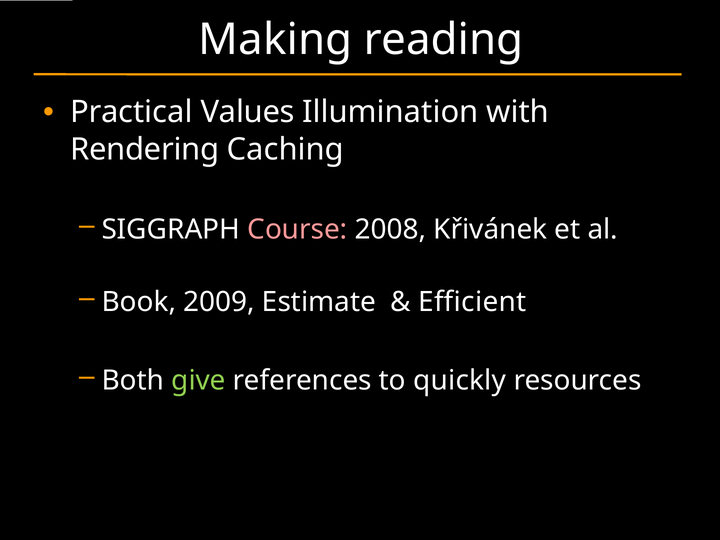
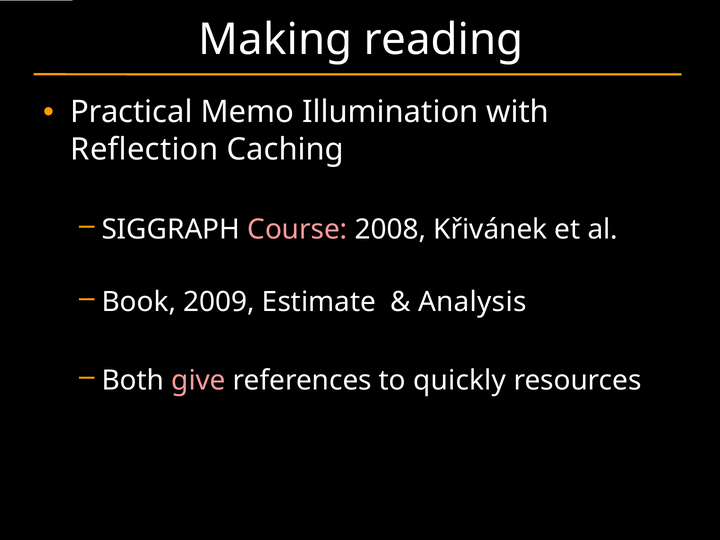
Values: Values -> Memo (247, 112)
Rendering: Rendering -> Reflection (144, 149)
Efficient: Efficient -> Analysis (472, 302)
give colour: light green -> pink (199, 381)
